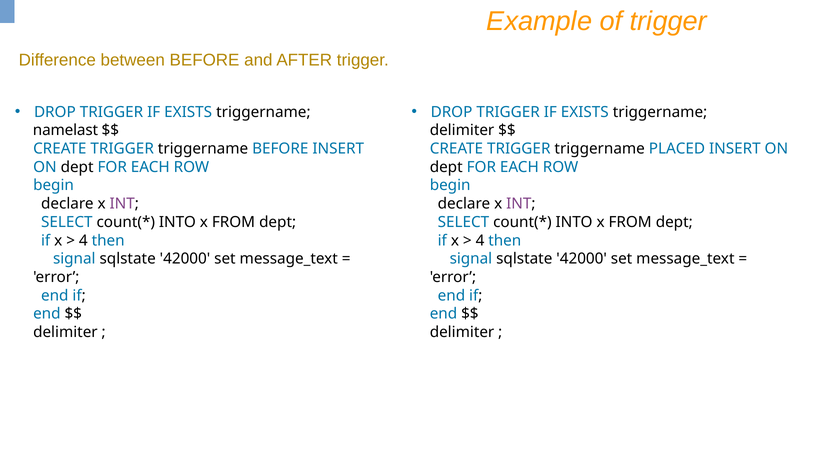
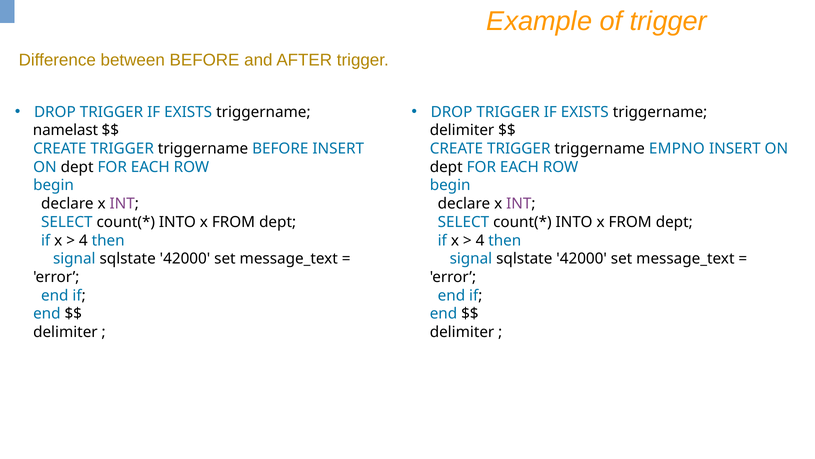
PLACED: PLACED -> EMPNO (677, 148)
